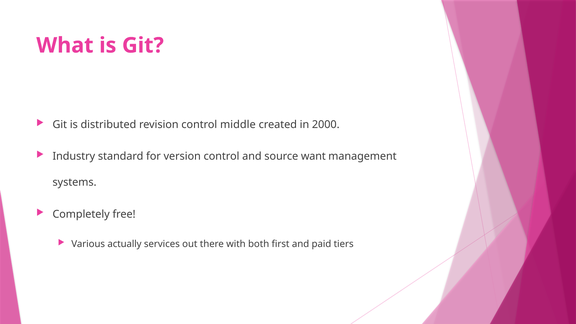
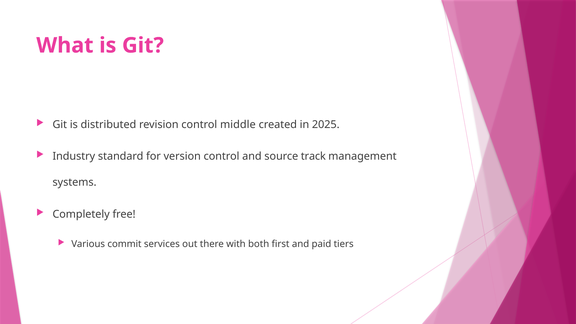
2000: 2000 -> 2025 (326, 124)
want: want -> track (313, 156)
actually: actually -> commit (124, 244)
